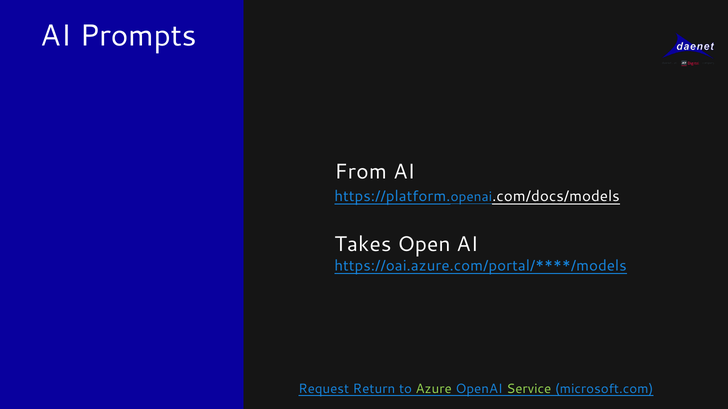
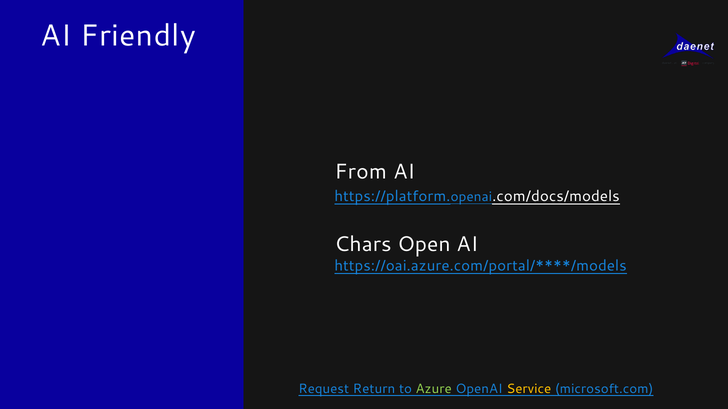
Prompts: Prompts -> Friendly (138, 36)
Takes: Takes -> Chars (363, 245)
Service colour: light green -> yellow (529, 389)
